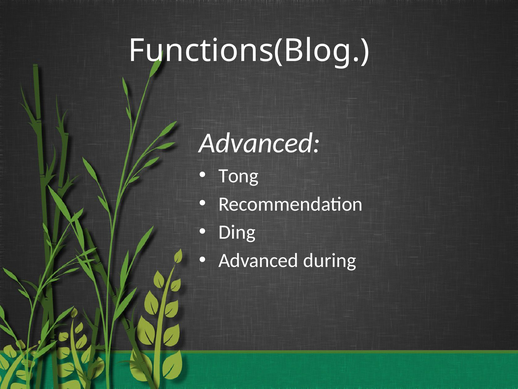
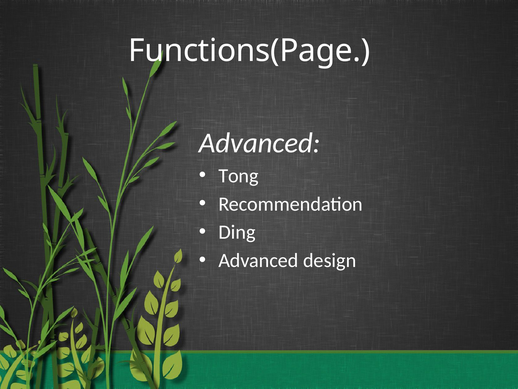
Functions(Blog: Functions(Blog -> Functions(Page (249, 51)
during: during -> design (330, 260)
